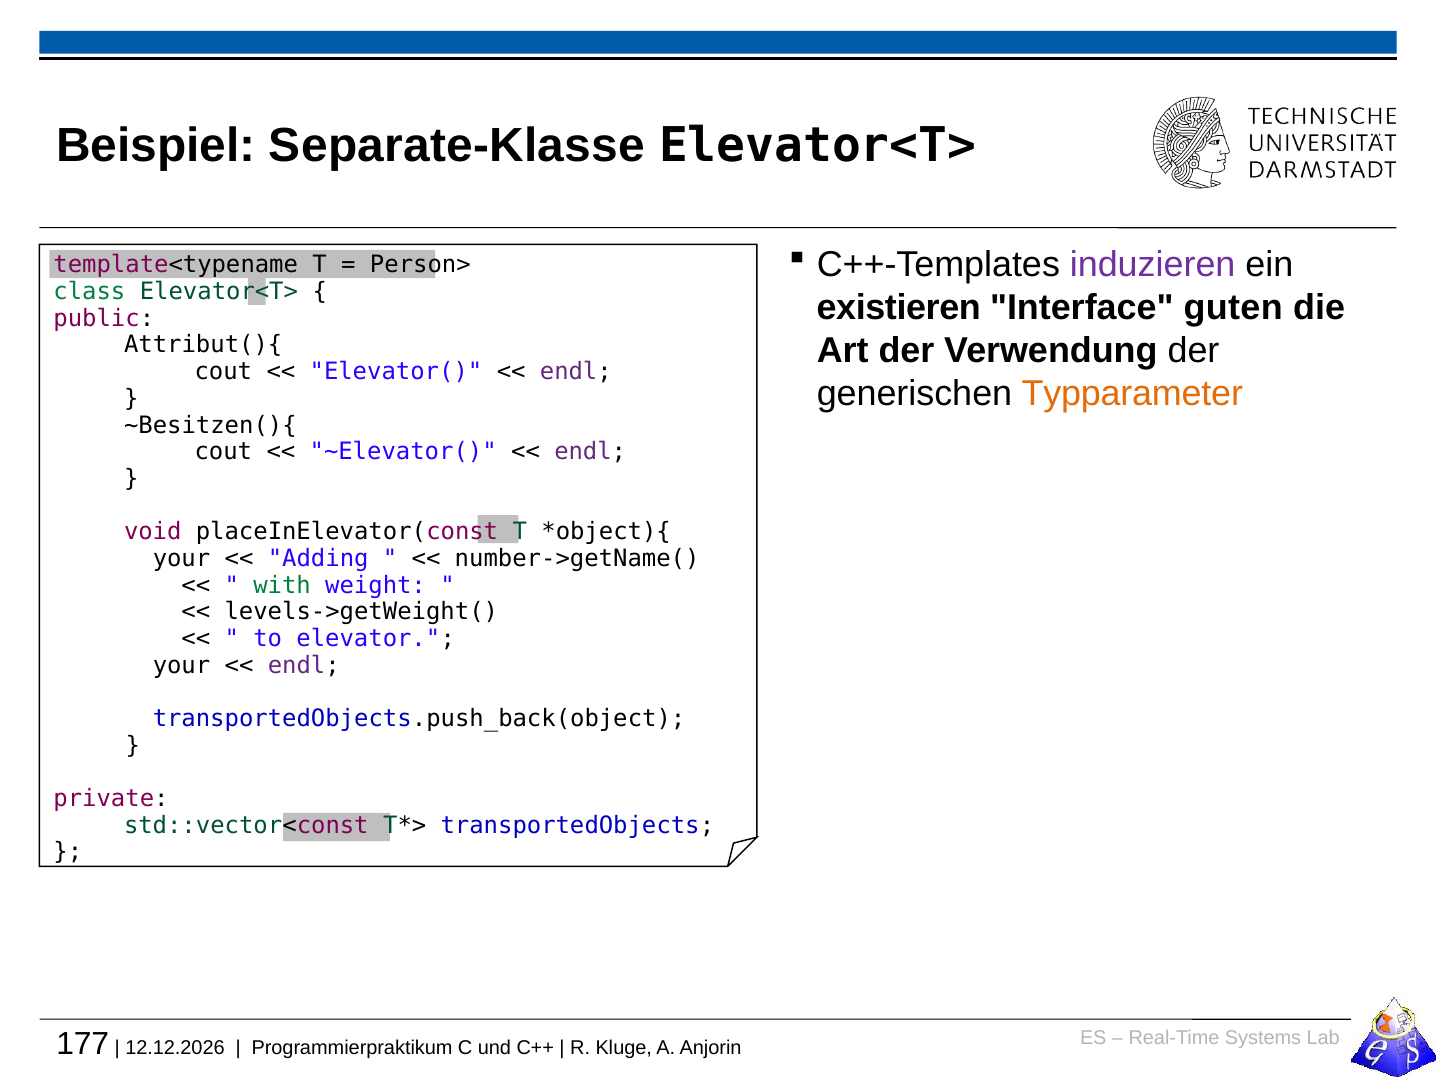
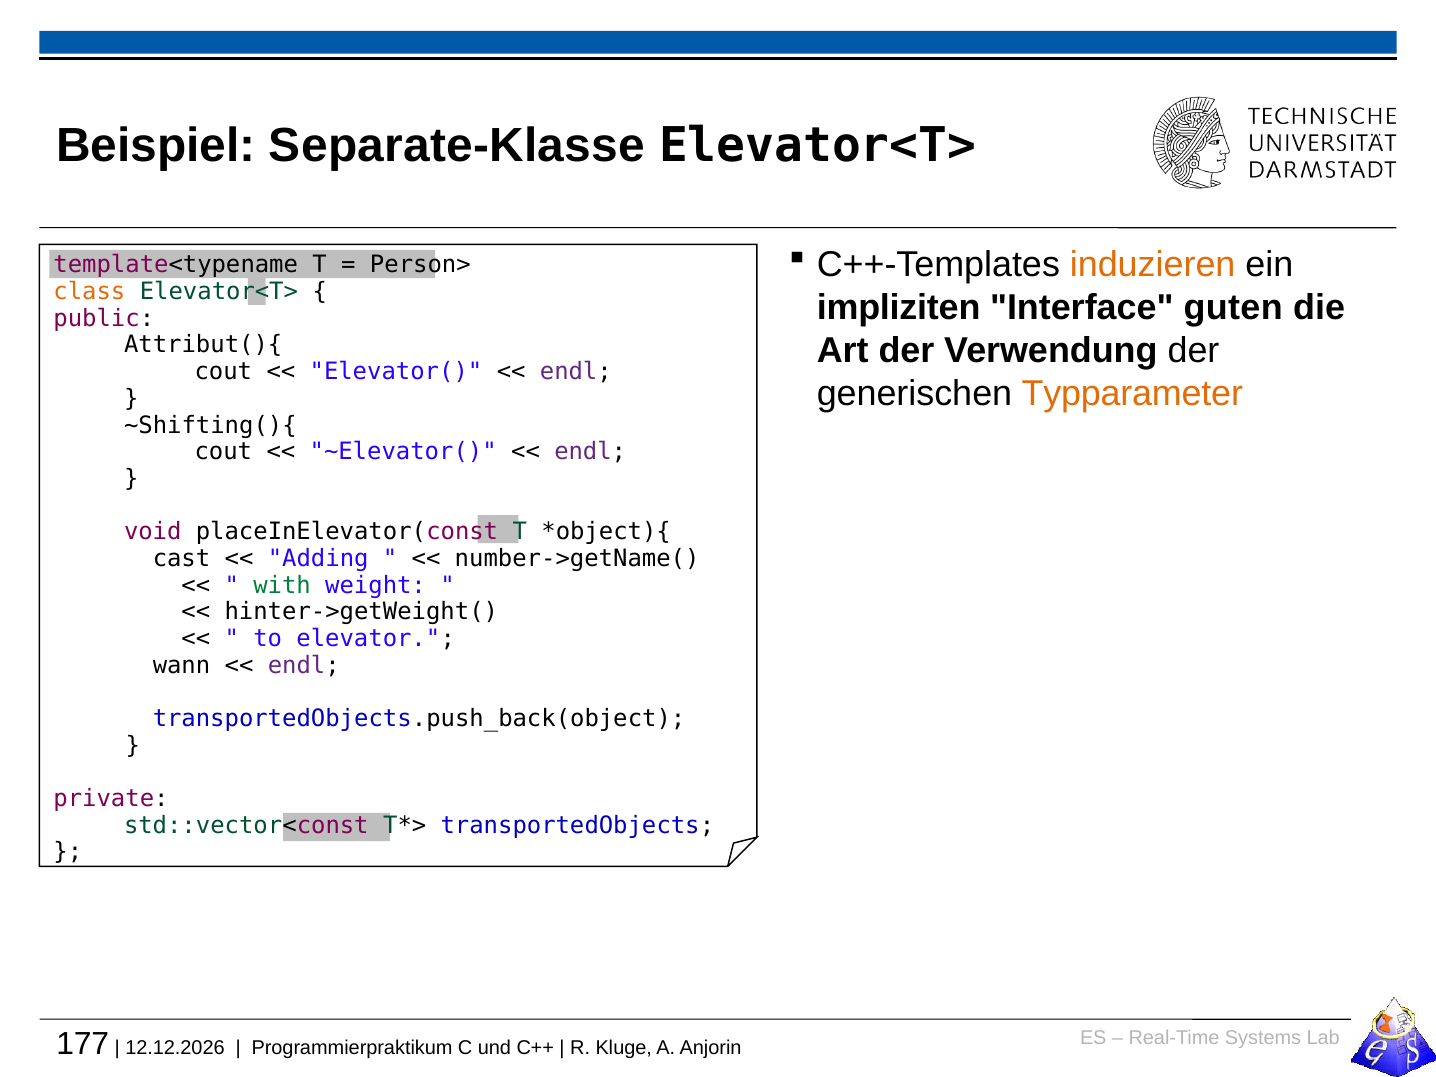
induzieren colour: purple -> orange (1153, 264)
class colour: green -> orange (89, 292)
existieren: existieren -> impliziten (899, 307)
~Besitzen(){: ~Besitzen(){ -> ~Shifting(){ (210, 425)
your: your -> cast (181, 559)
levels->getWeight(: levels->getWeight( -> hinter->getWeight( (361, 612)
your: your -> wann (181, 665)
